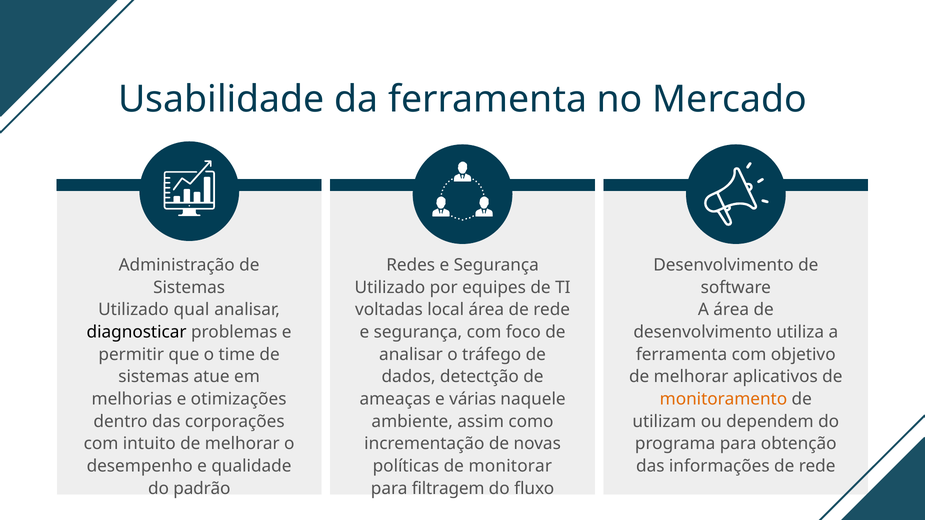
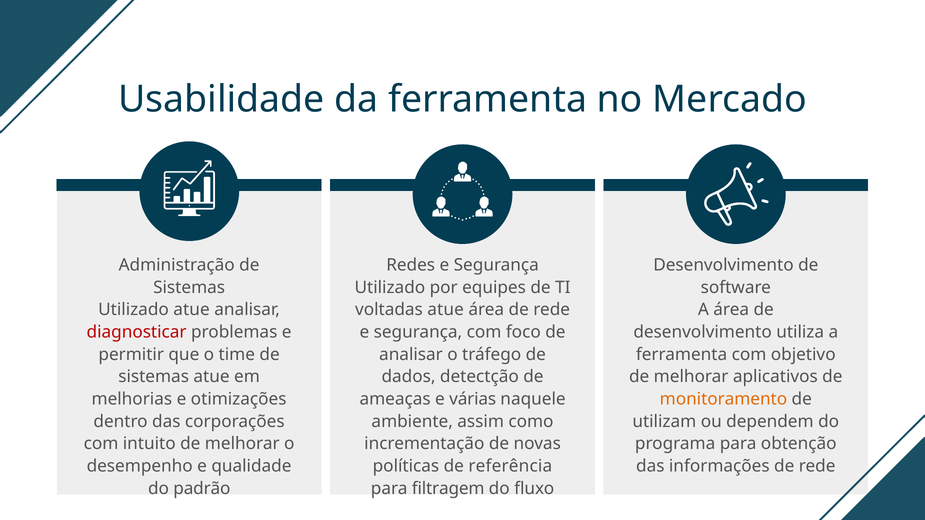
Utilizado qual: qual -> atue (192, 310)
voltadas local: local -> atue (446, 310)
diagnosticar colour: black -> red (137, 332)
monitorar: monitorar -> referência (510, 466)
